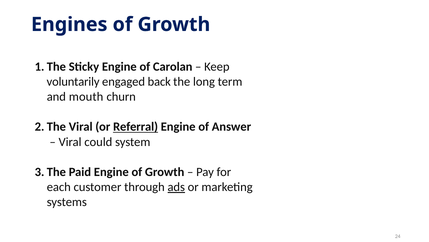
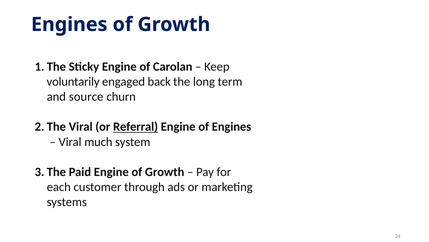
mouth: mouth -> source (86, 96)
of Answer: Answer -> Engines (232, 126)
could: could -> much (98, 142)
ads underline: present -> none (176, 187)
